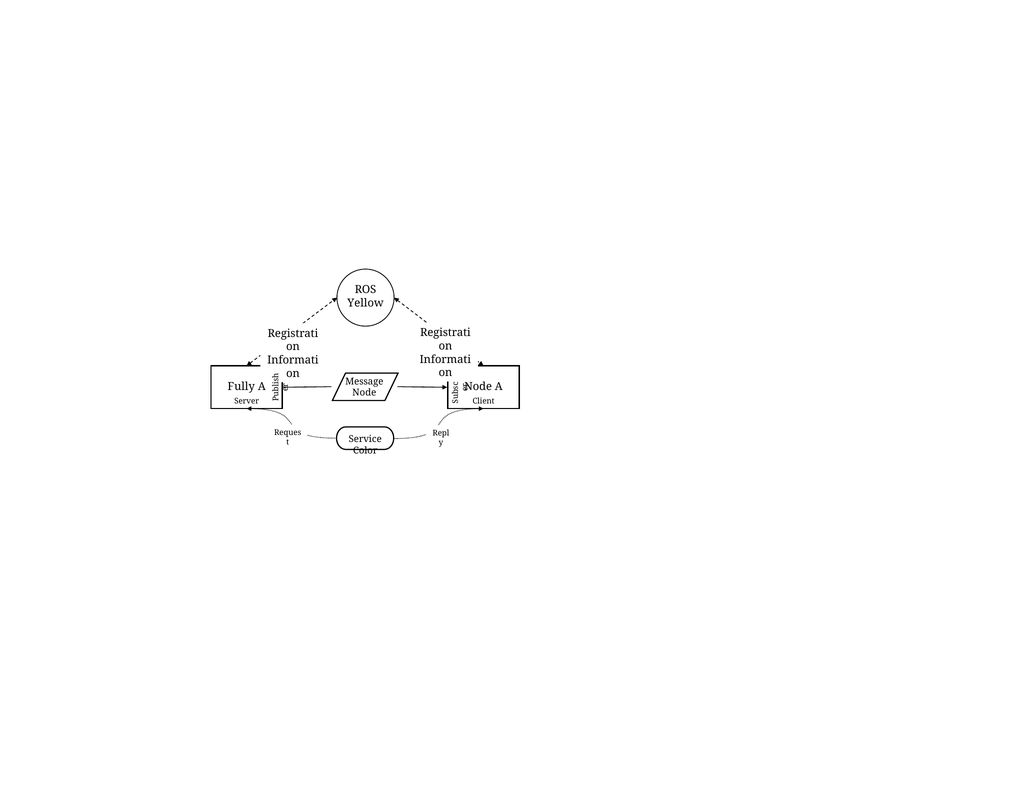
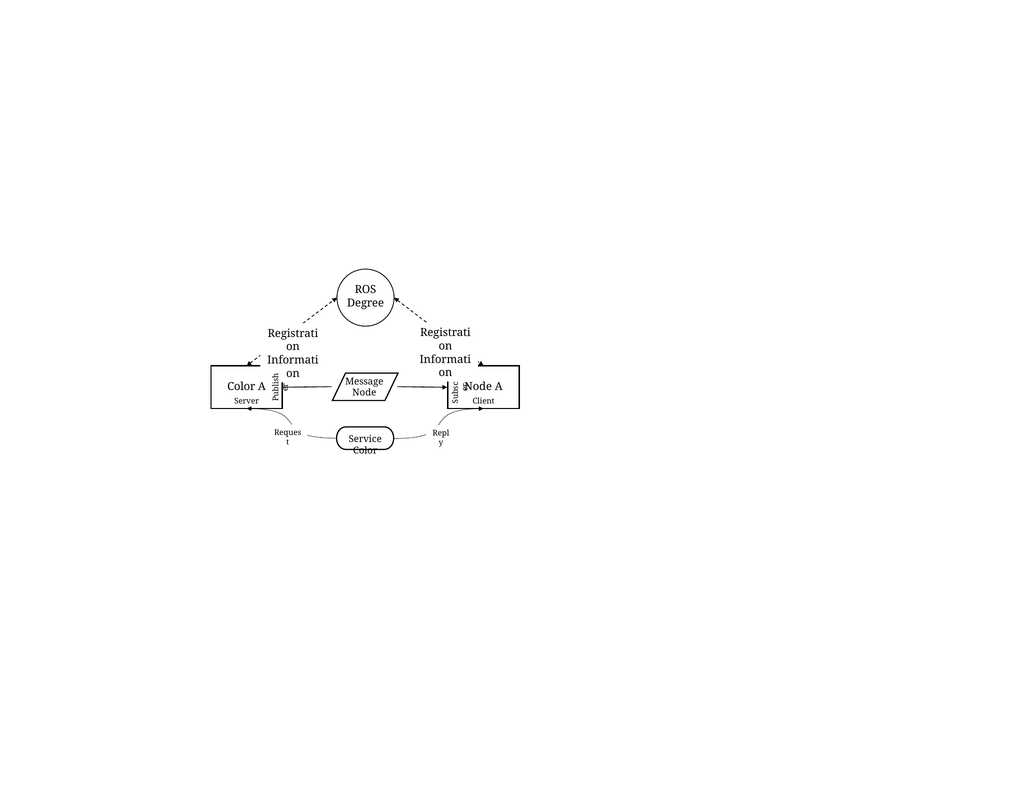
Yellow: Yellow -> Degree (366, 303)
Fully: Fully -> Color (241, 387)
